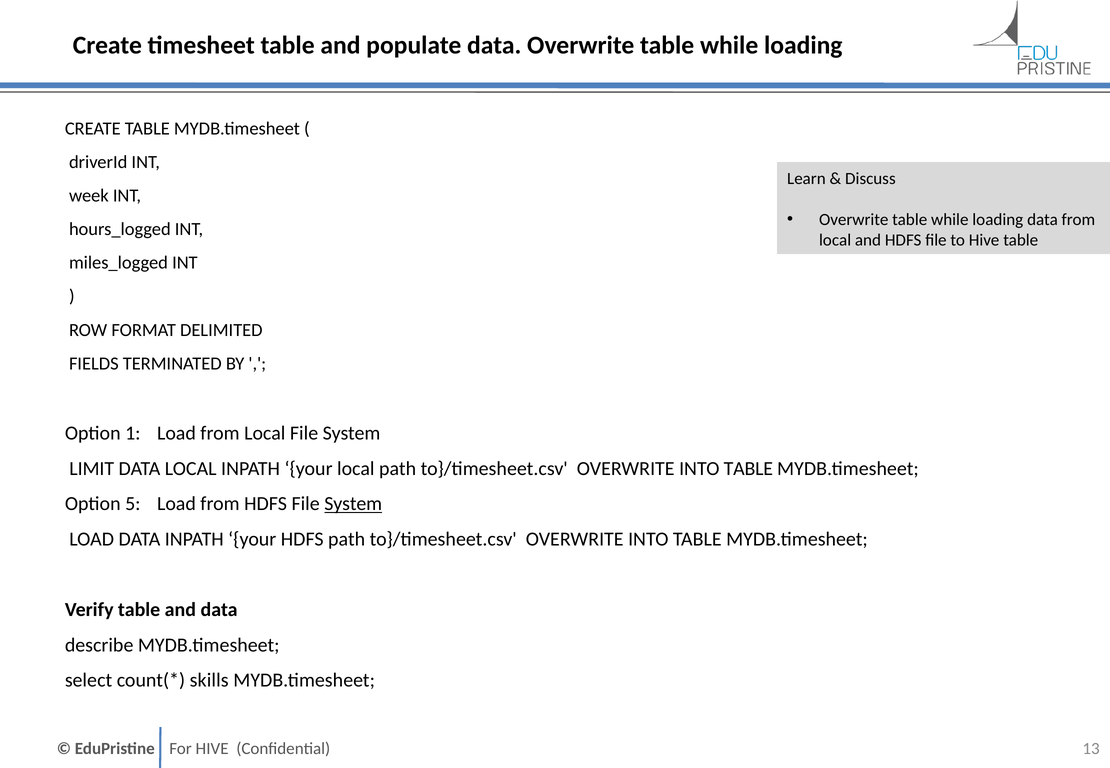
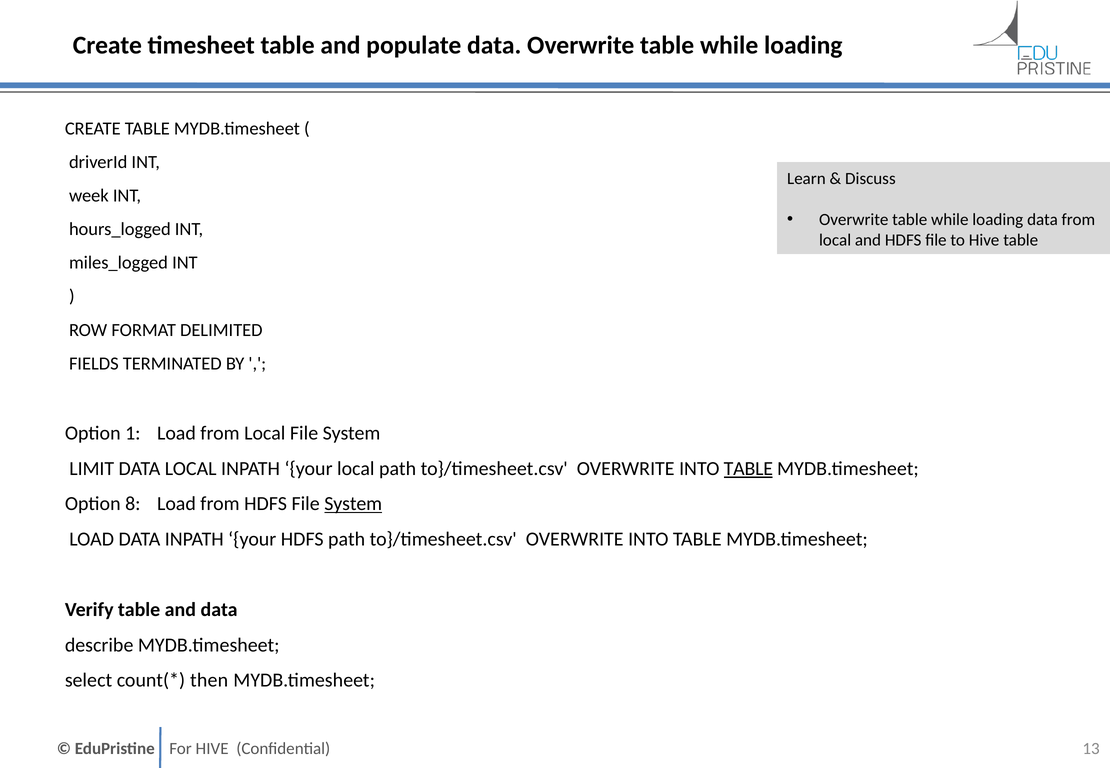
TABLE underline: none -> present (748, 469)
5: 5 -> 8 (133, 504)
skills: skills -> then (209, 681)
